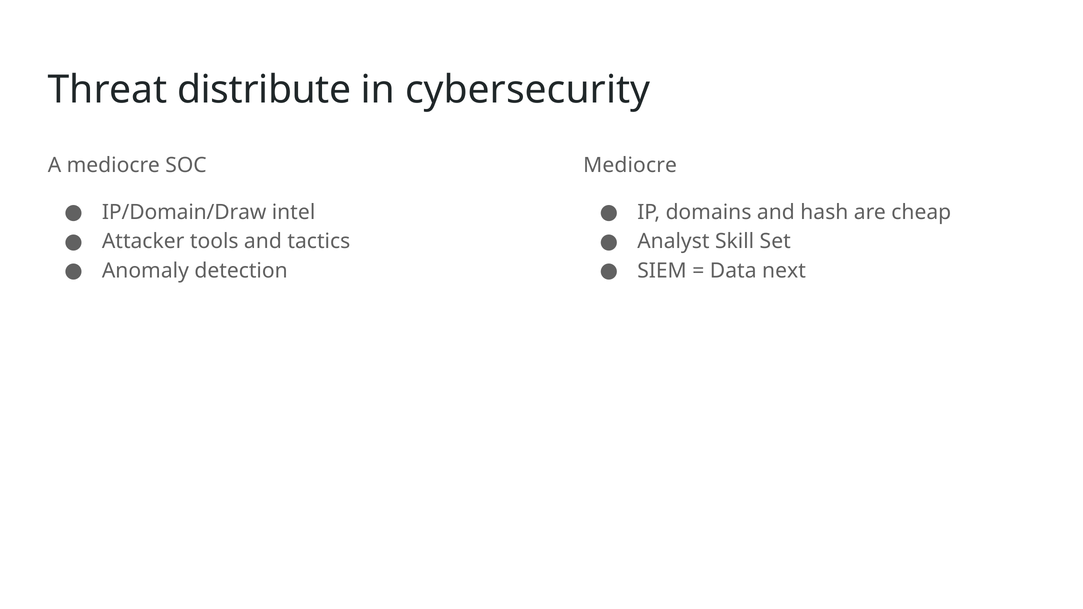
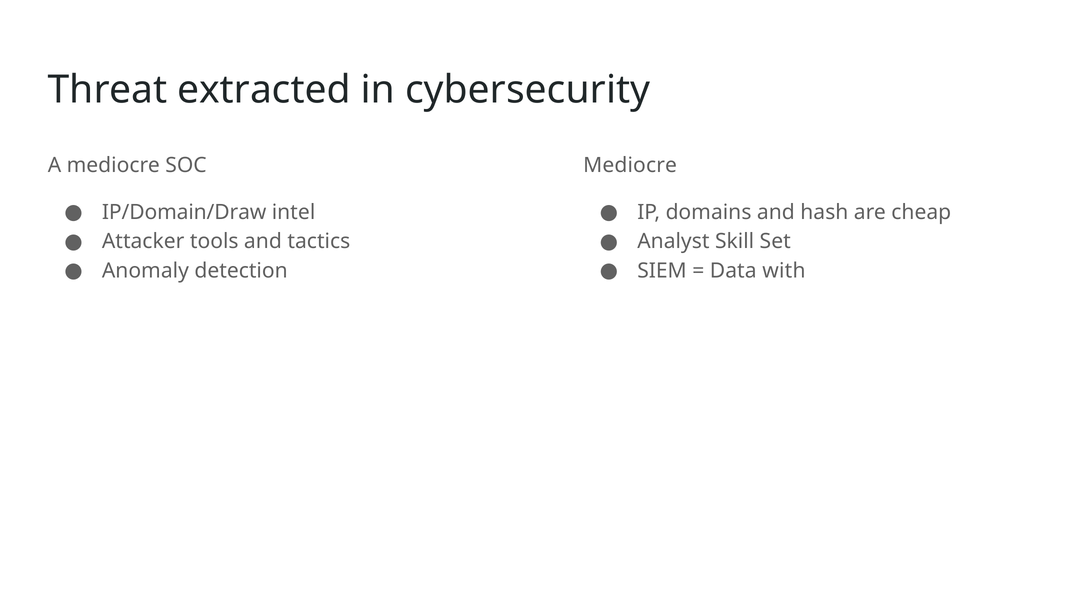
distribute: distribute -> extracted (264, 90)
next: next -> with (784, 271)
